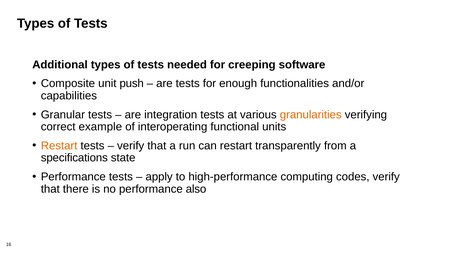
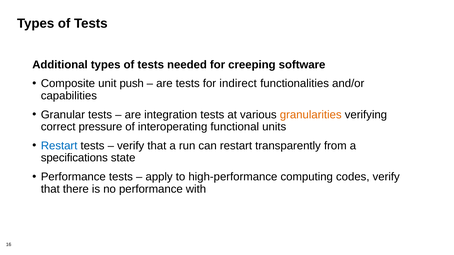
enough: enough -> indirect (238, 84)
example: example -> pressure (100, 127)
Restart colour: orange -> blue (59, 146)
also: also -> with (196, 189)
